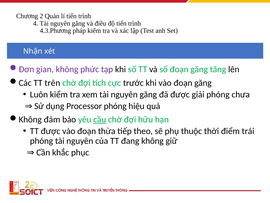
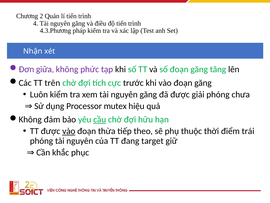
gian: gian -> giữa (45, 69)
Processor phóng: phóng -> mutex (115, 106)
vào underline: none -> present (69, 131)
đang không: không -> target (152, 141)
